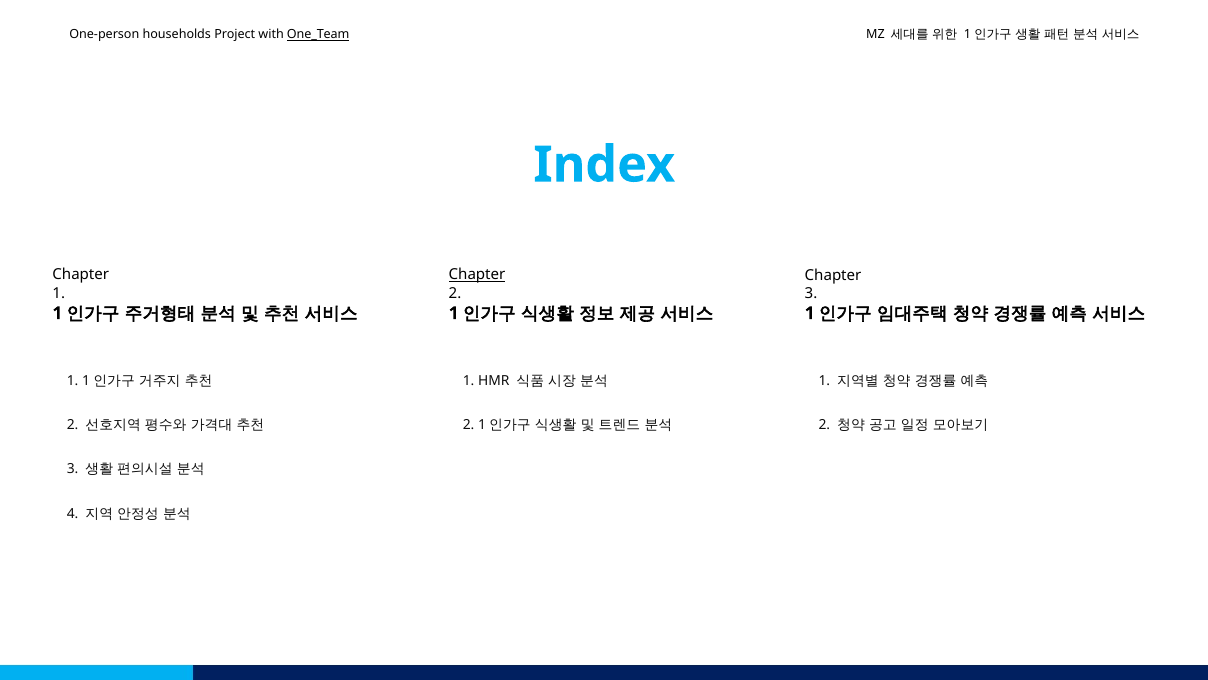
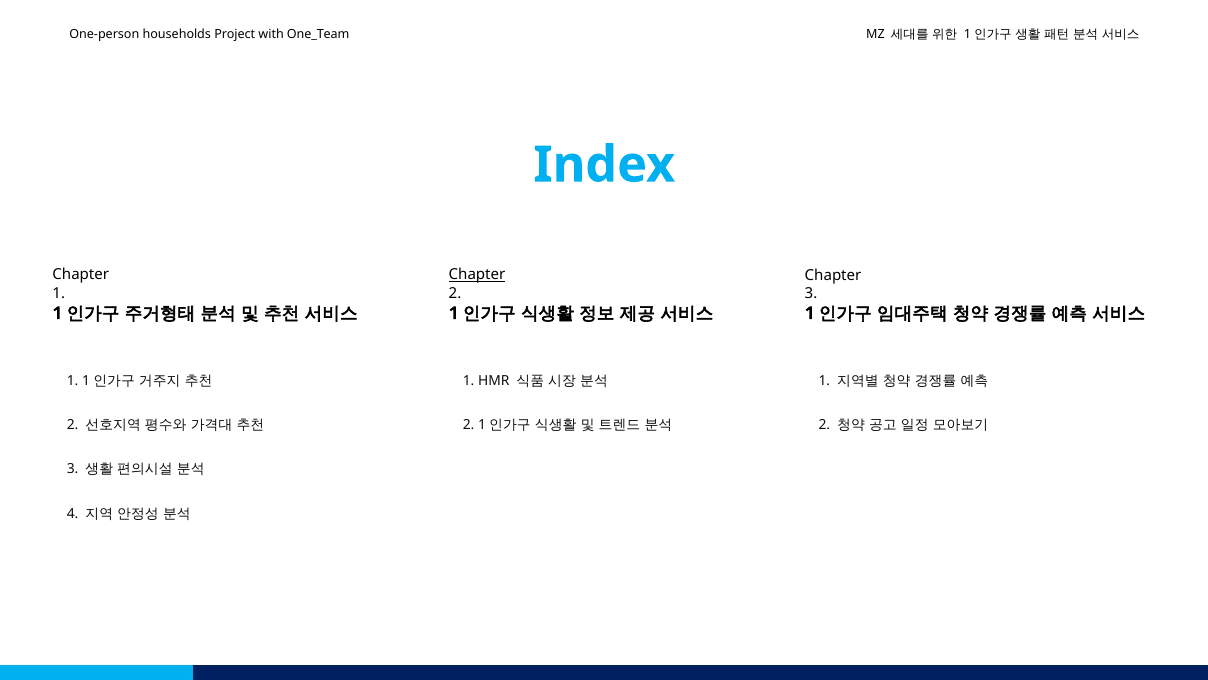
One_Team underline: present -> none (318, 35)
